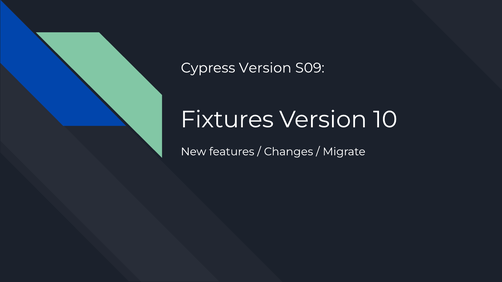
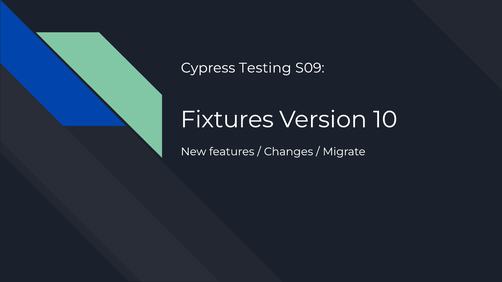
Cypress Version: Version -> Testing (265, 68)
